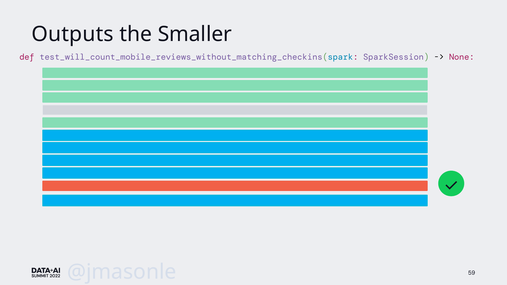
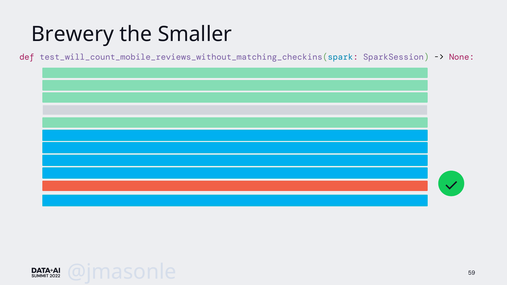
Outputs: Outputs -> Brewery (73, 34)
